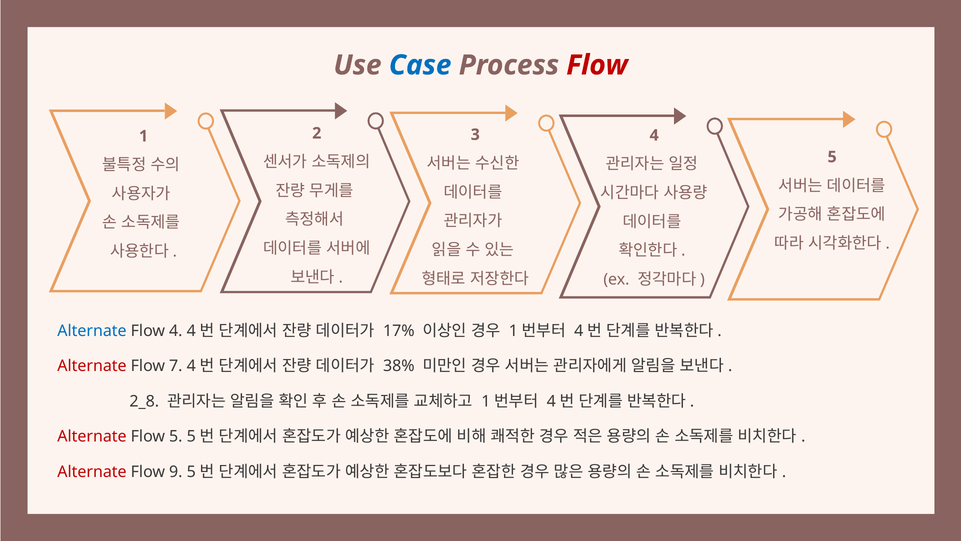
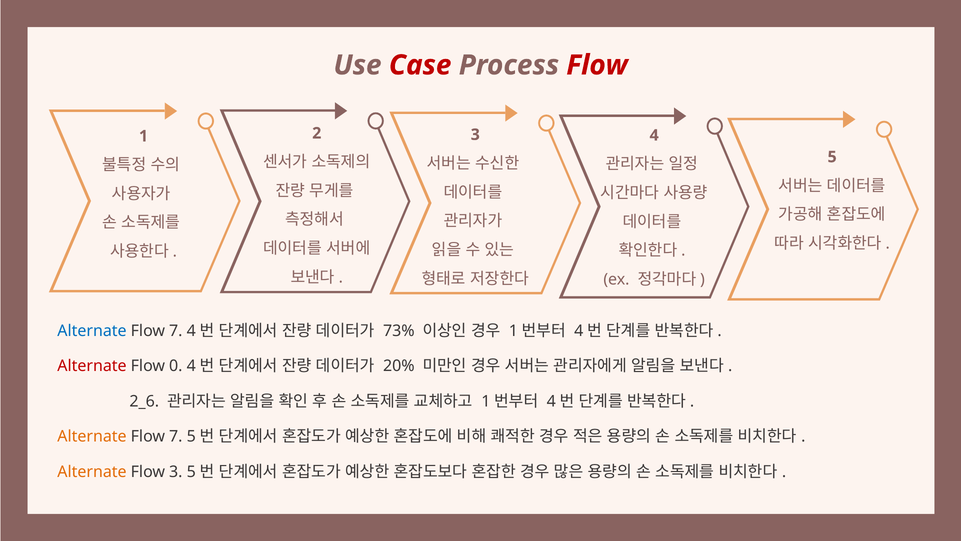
Case colour: blue -> red (420, 65)
4: 4 -> 7 (176, 331)
17%: 17% -> 73% (399, 331)
7: 7 -> 0 (176, 366)
38%: 38% -> 20% (399, 366)
2_8: 2_8 -> 2_6 (144, 401)
Alternate colour: red -> orange (92, 436)
5: 5 -> 7 (176, 436)
Alternate colour: red -> orange (92, 472)
Flow 9: 9 -> 3 (176, 472)
